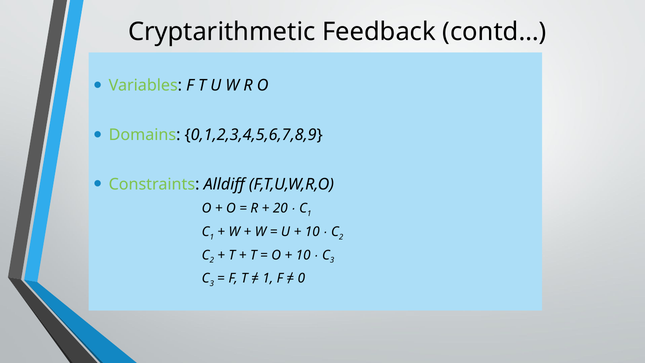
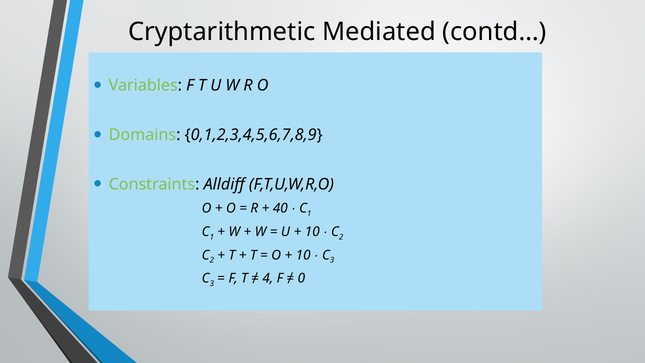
Feedback: Feedback -> Mediated (379, 32)
20: 20 -> 40 (280, 208)
1: 1 -> 4 (268, 278)
